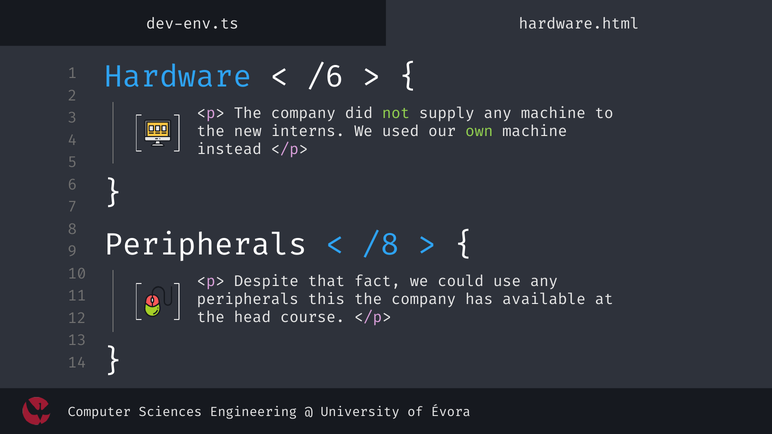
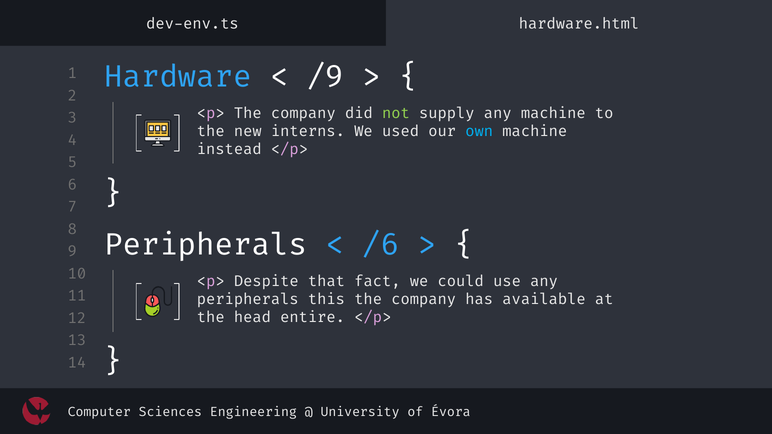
/6: /6 -> /9 (325, 77)
own colour: light green -> light blue (479, 131)
/8: /8 -> /6 (381, 245)
course: course -> entire (313, 318)
